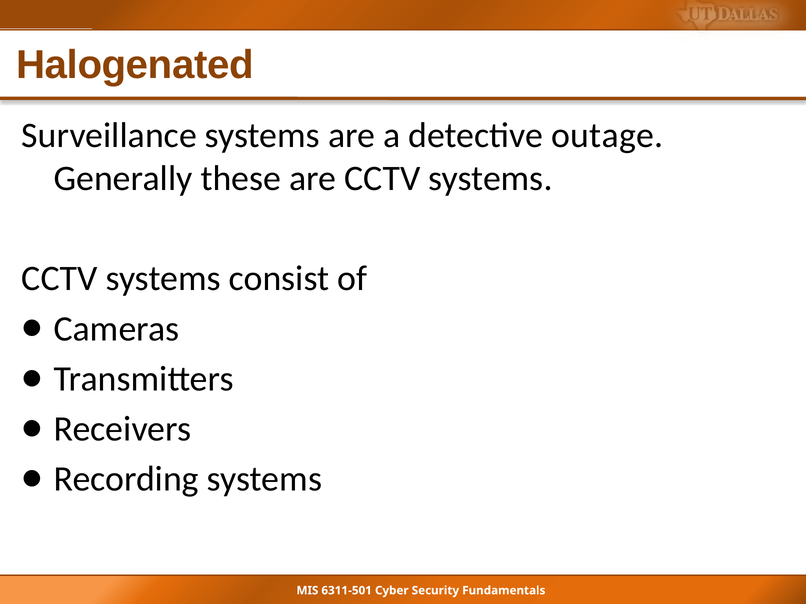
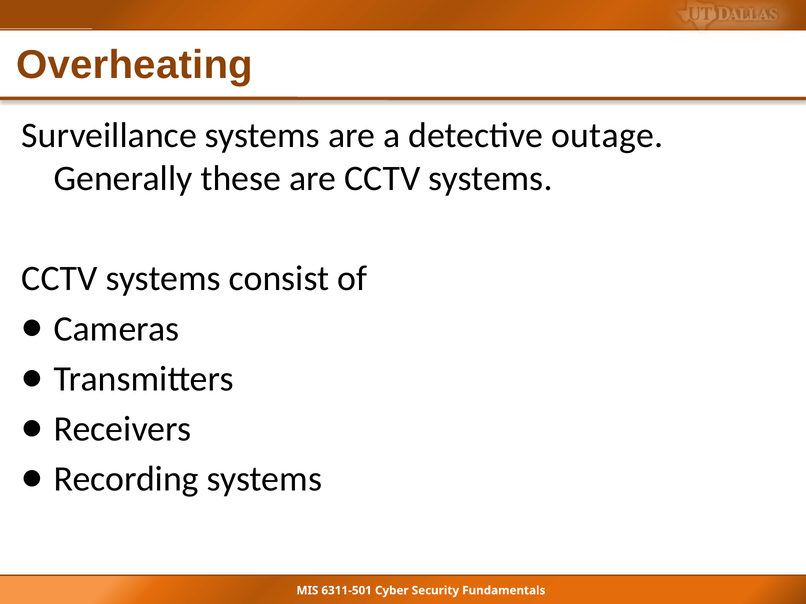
Halogenated: Halogenated -> Overheating (135, 65)
